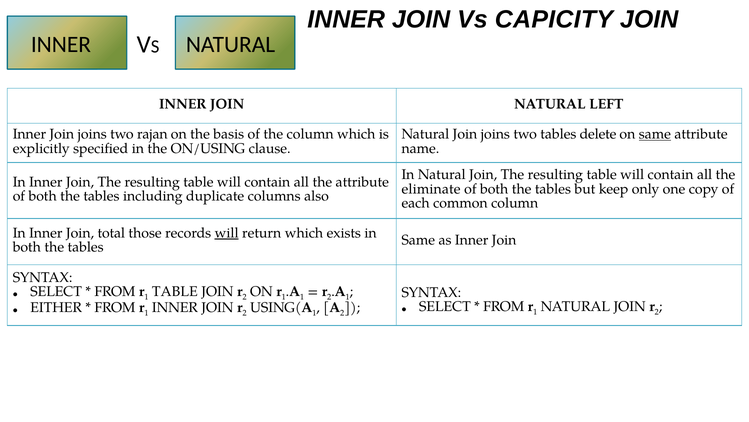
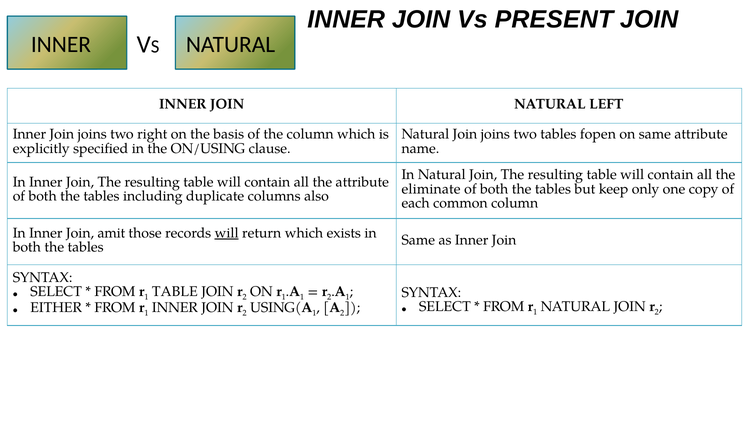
CAPICITY: CAPICITY -> PRESENT (554, 20)
rajan: rajan -> right (152, 134)
delete: delete -> fopen (598, 134)
same underline: present -> none (655, 134)
total: total -> amit (111, 233)
